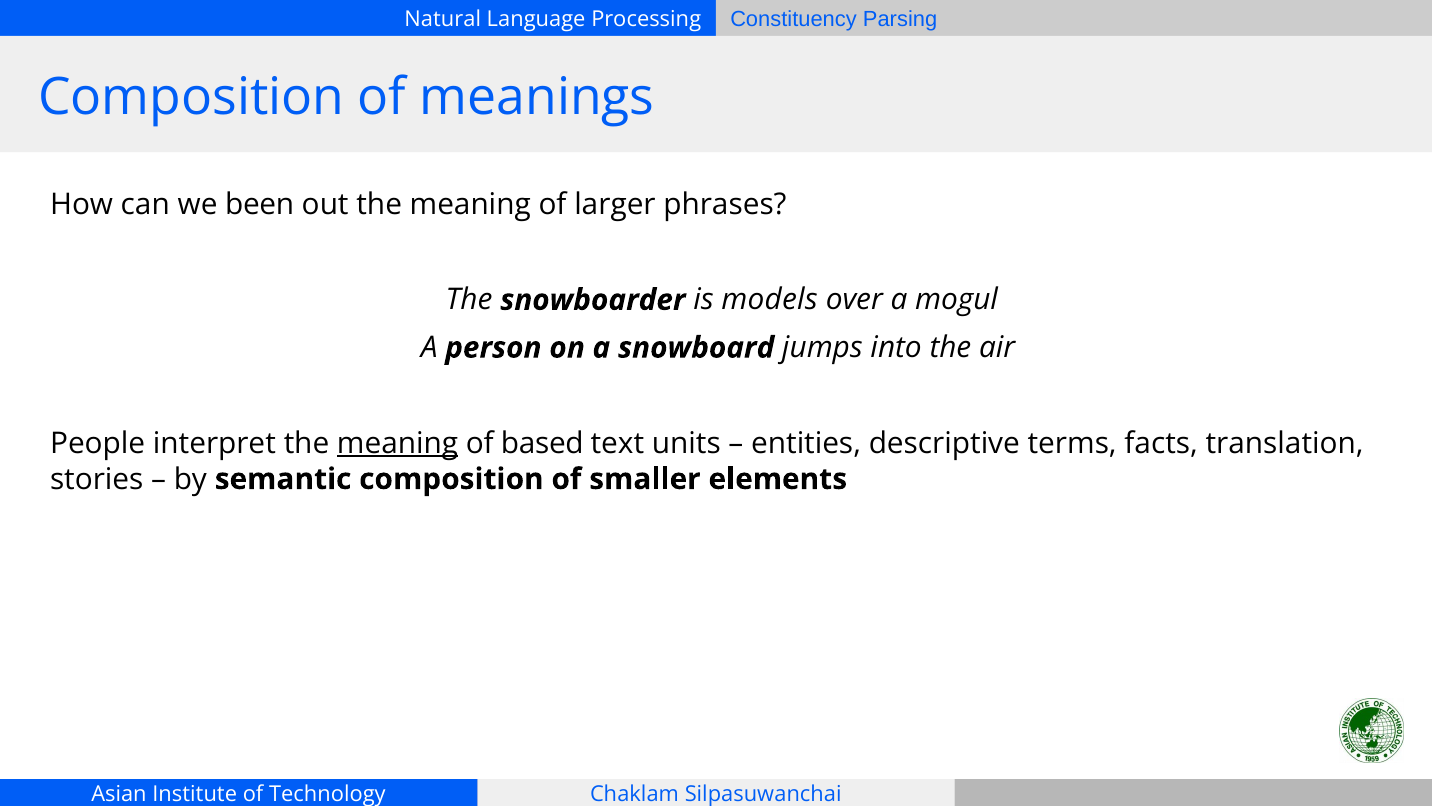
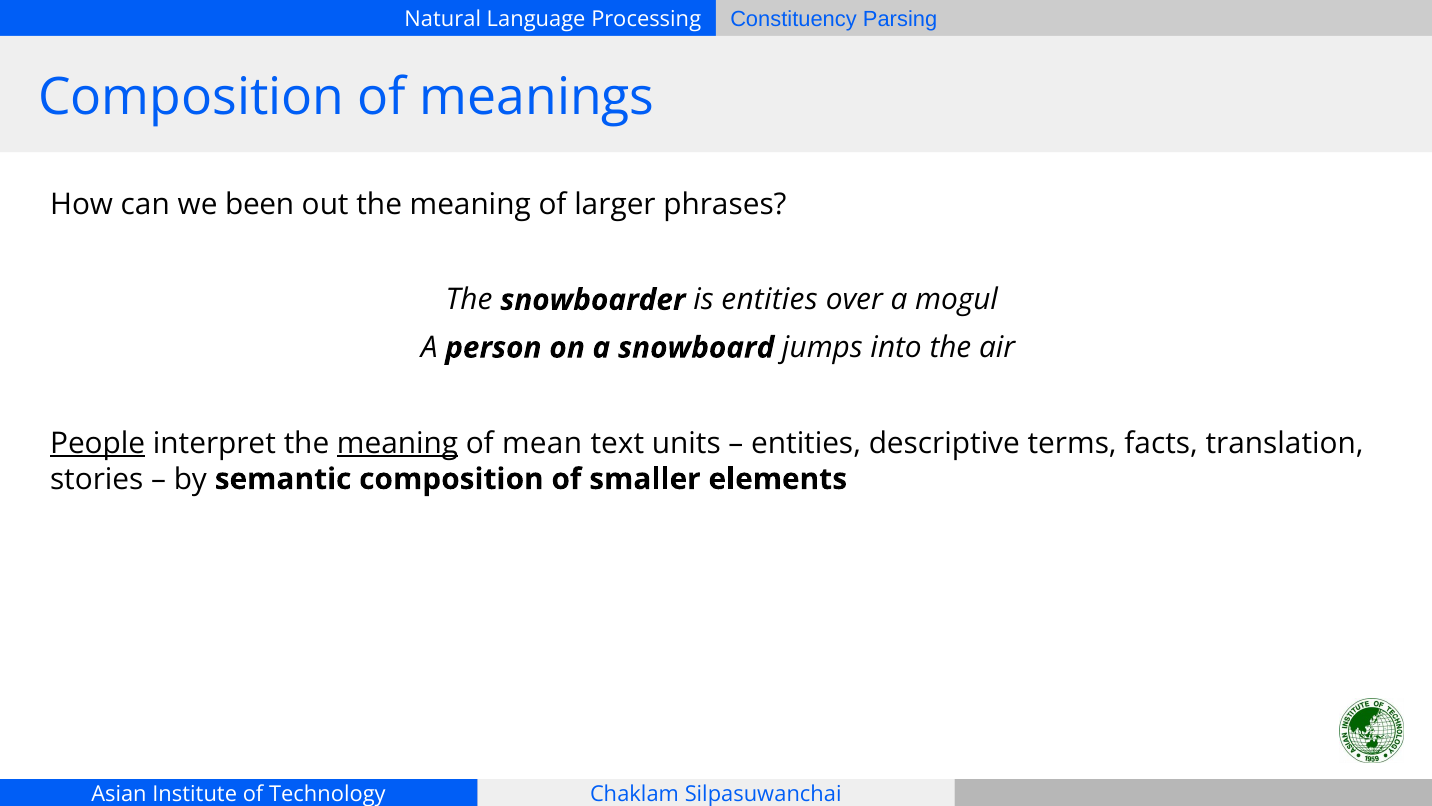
is models: models -> entities (770, 300)
People underline: none -> present (98, 443)
based: based -> mean (542, 443)
